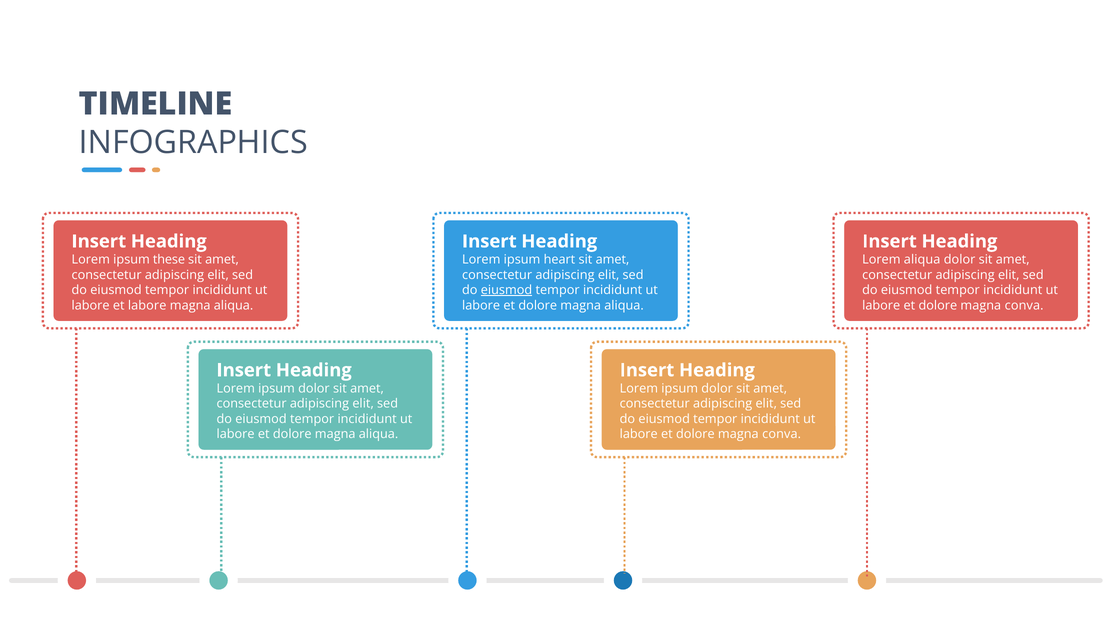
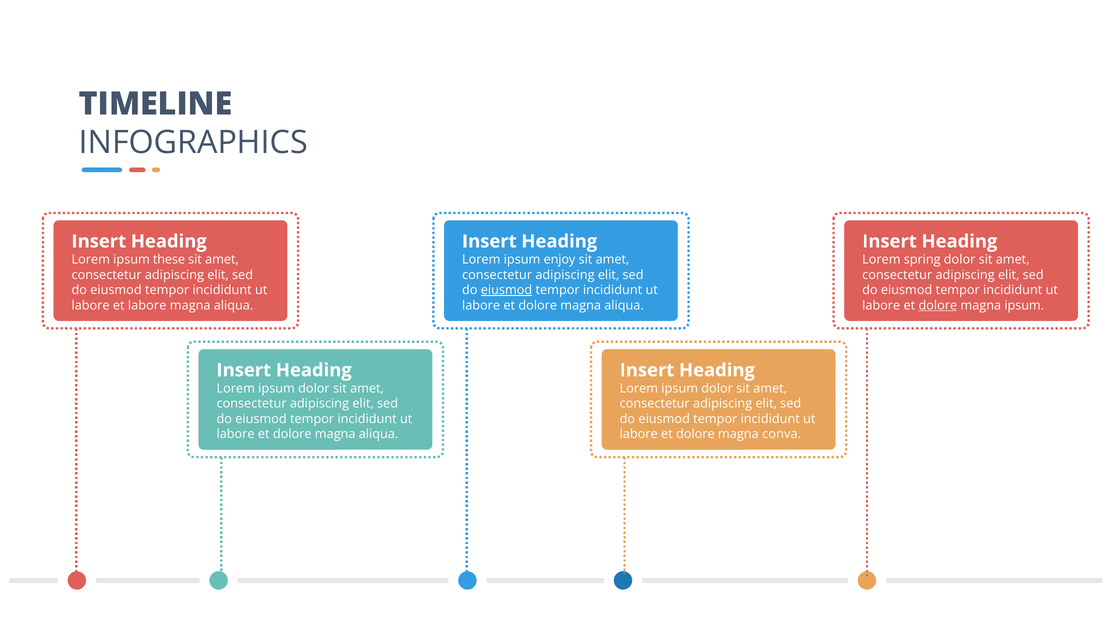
heart: heart -> enjoy (559, 260)
Lorem aliqua: aliqua -> spring (922, 260)
dolore underline: none -> present (938, 306)
conva: conva -> ipsum (1024, 306)
